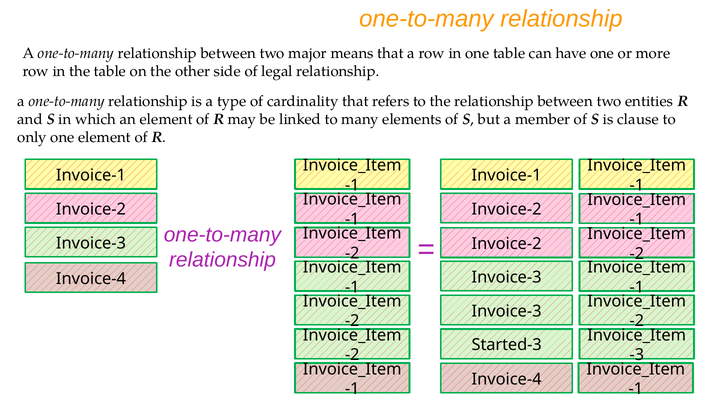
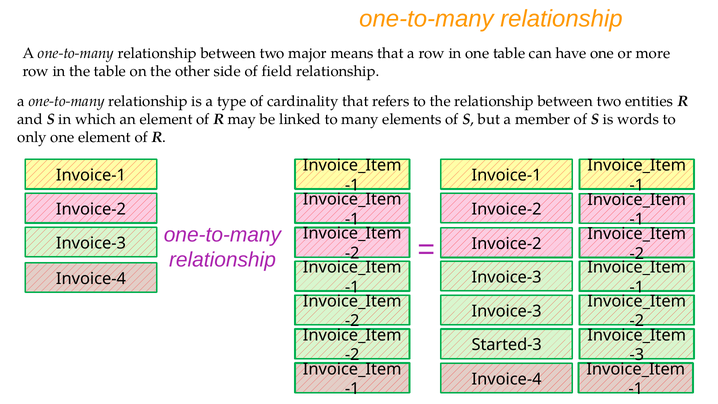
legal: legal -> field (277, 71)
clause: clause -> words (638, 119)
